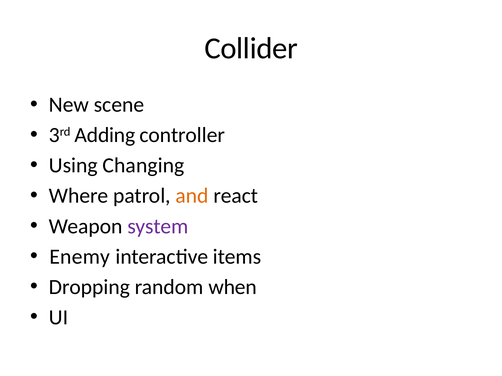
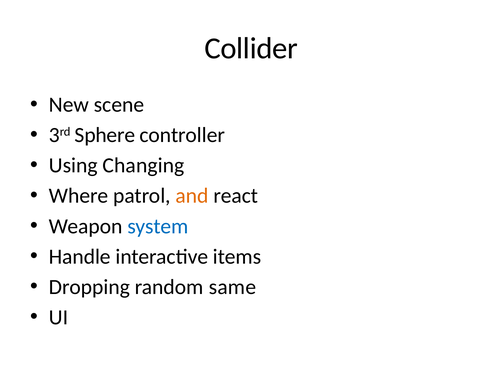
Adding: Adding -> Sphere (105, 135)
system colour: purple -> blue (158, 227)
Enemy: Enemy -> Handle (80, 257)
when: when -> same (232, 287)
